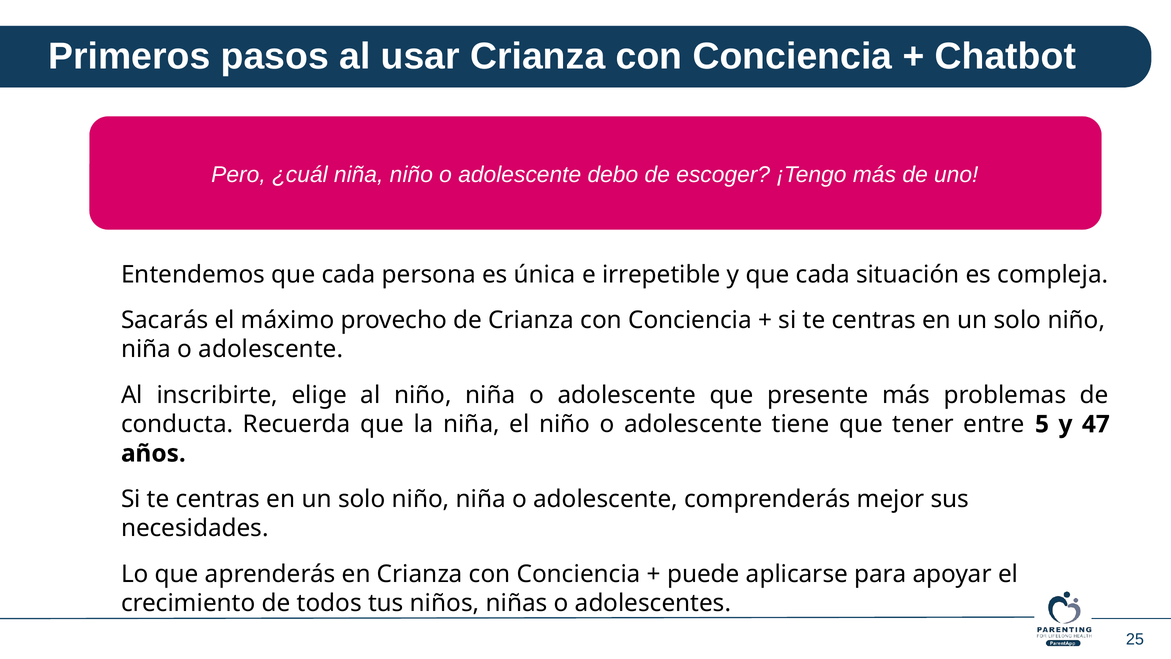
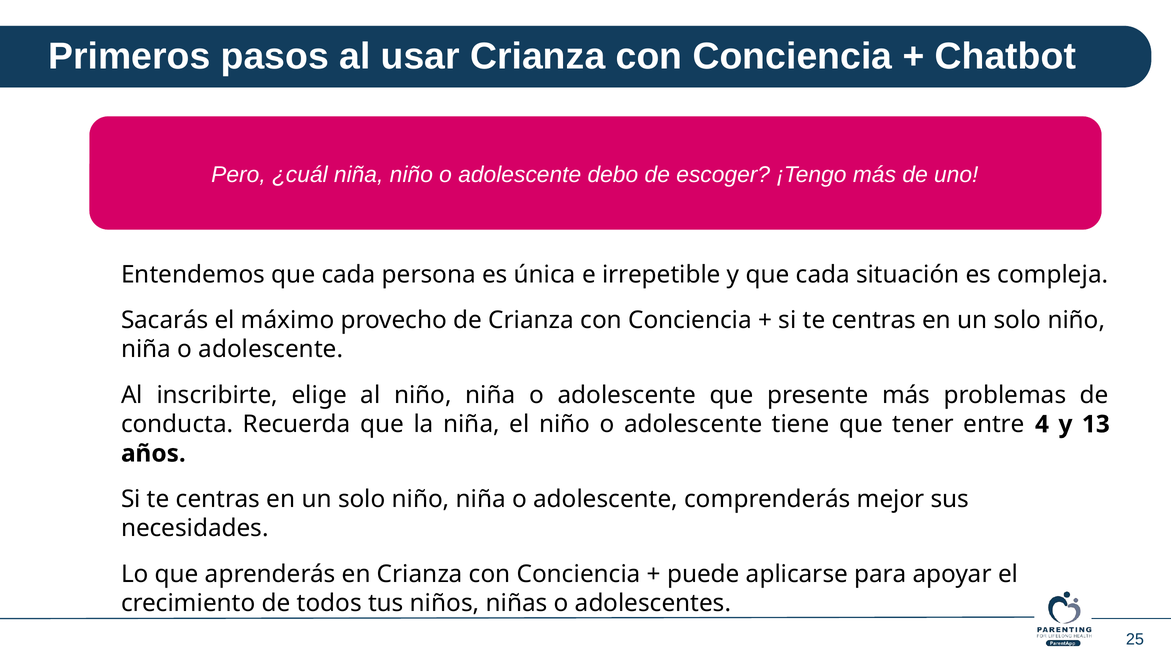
5: 5 -> 4 (1042, 424)
47: 47 -> 13 (1096, 424)
